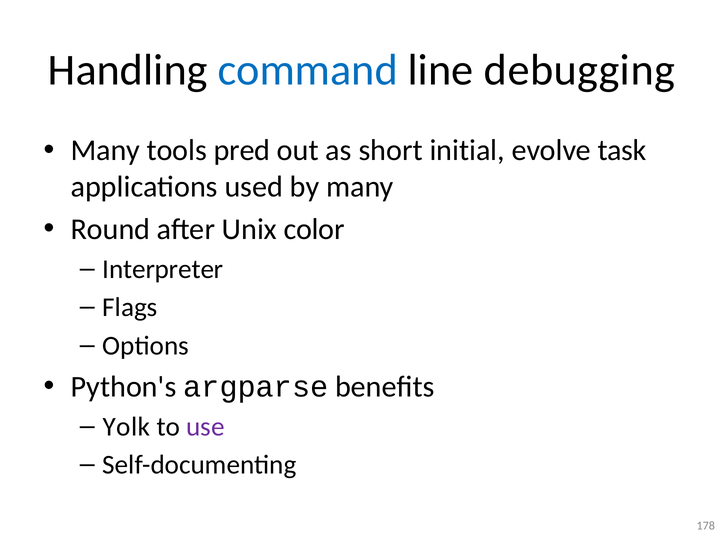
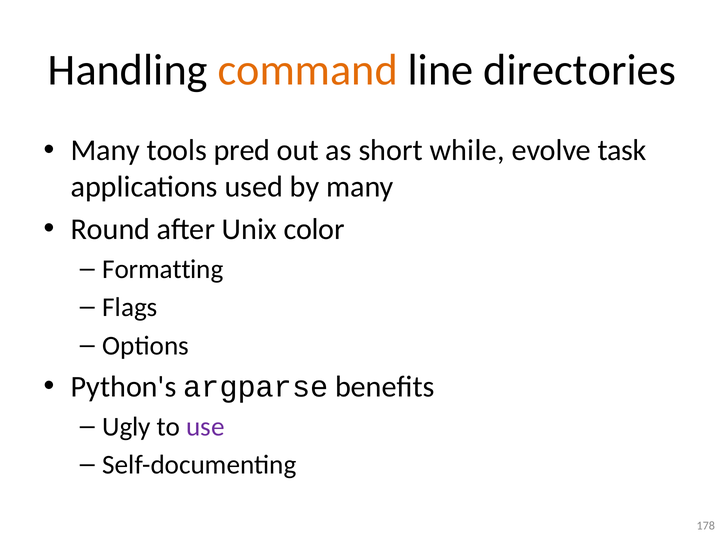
command colour: blue -> orange (308, 70)
debugging: debugging -> directories (580, 70)
initial: initial -> while (467, 151)
Interpreter: Interpreter -> Formatting (163, 270)
Yolk: Yolk -> Ugly (127, 427)
